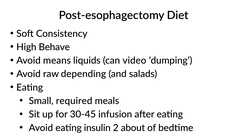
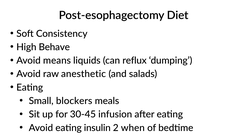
video: video -> reflux (135, 61)
depending: depending -> anesthetic (83, 74)
required: required -> blockers (74, 101)
about: about -> when (133, 128)
